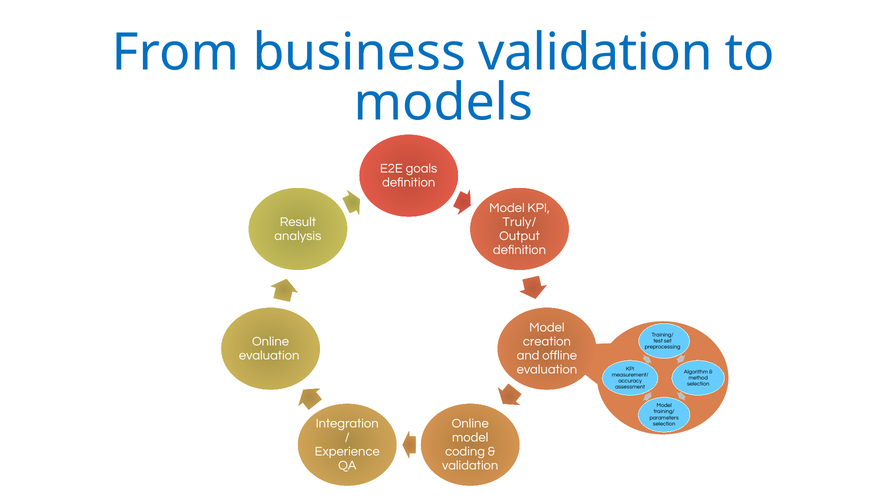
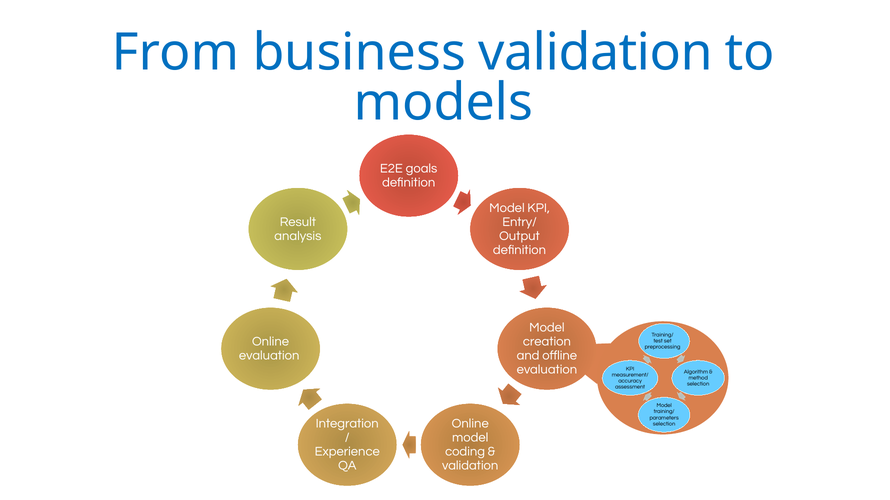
Truly/: Truly/ -> Entry/ (520, 222)
